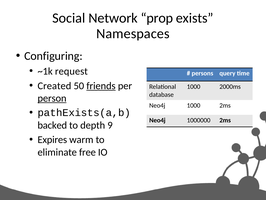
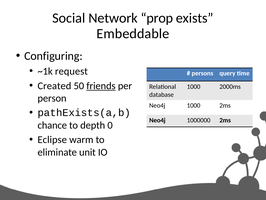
Namespaces: Namespaces -> Embeddable (133, 33)
person underline: present -> none (52, 98)
backed: backed -> chance (52, 125)
9: 9 -> 0 (110, 125)
Expires: Expires -> Eclipse (52, 139)
free: free -> unit (87, 152)
